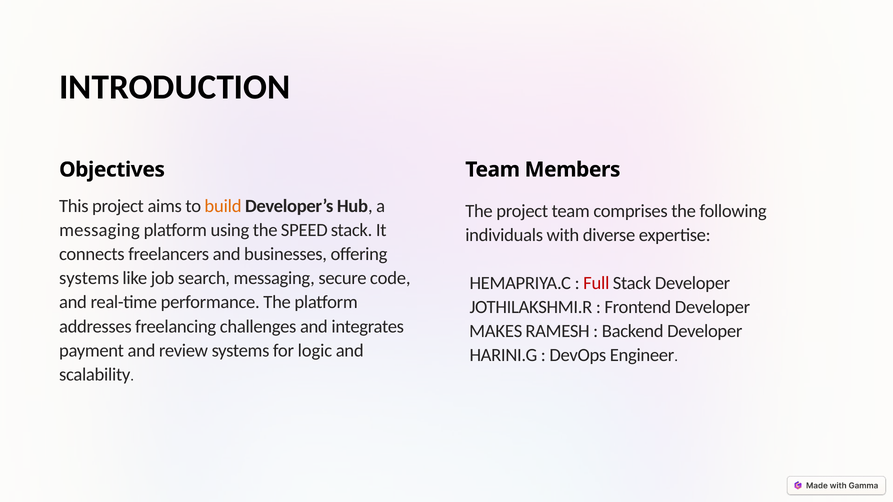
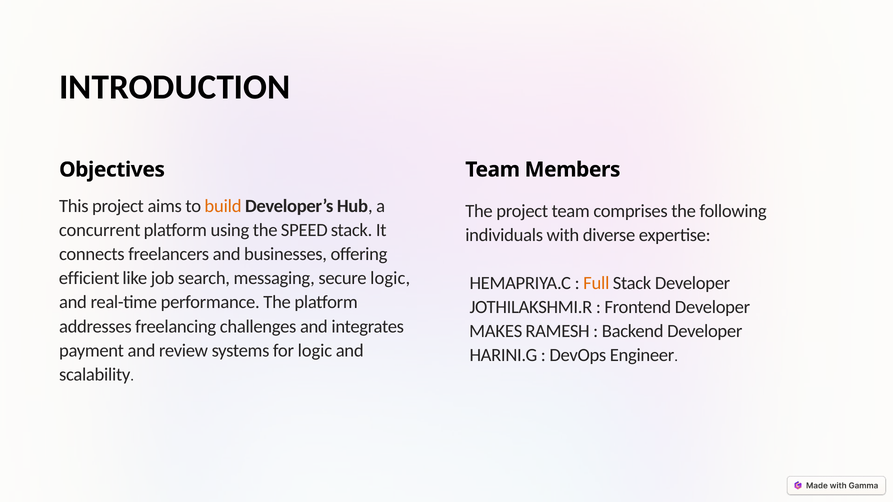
messaging: messaging -> concurrent (100, 230)
systems: systems -> efficient (89, 279)
secure code: code -> logic (390, 279)
Full colour: red -> orange (596, 283)
